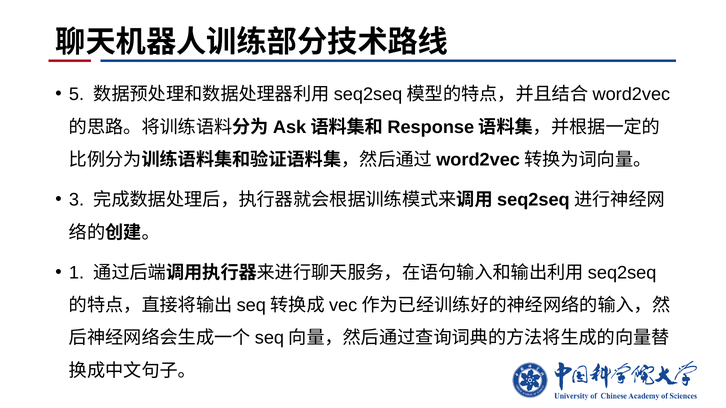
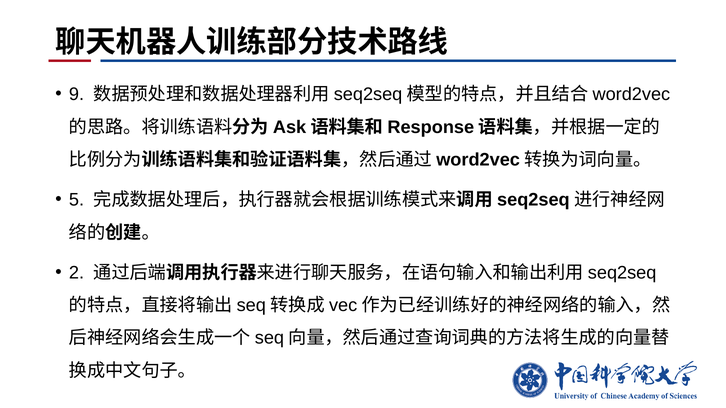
5: 5 -> 9 (77, 94)
3: 3 -> 5 (77, 200)
1: 1 -> 2 (77, 273)
